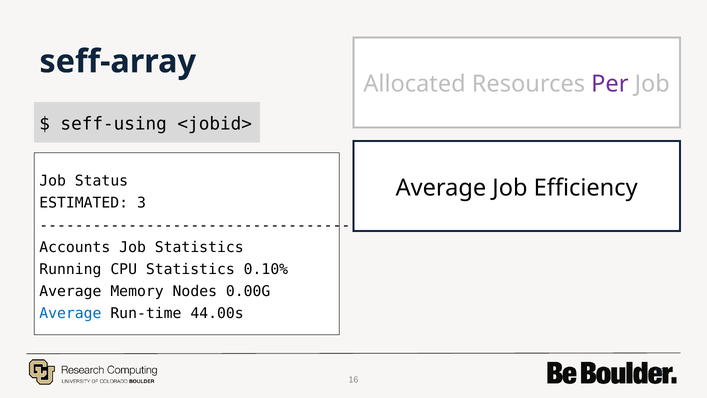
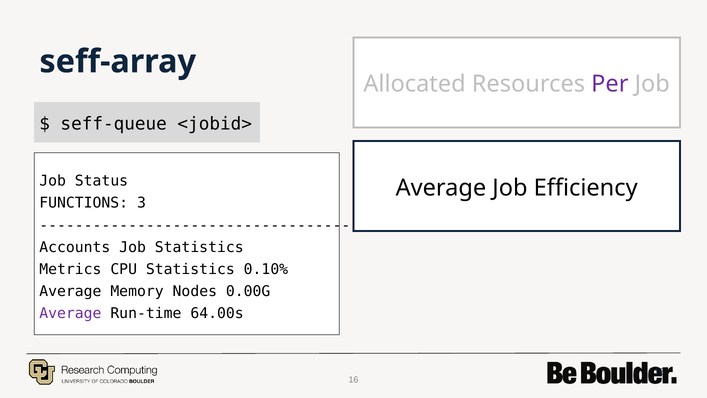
seff-using: seff-using -> seff-queue (114, 124)
ESTIMATED: ESTIMATED -> FUNCTIONS (84, 203)
Running: Running -> Metrics (70, 269)
Average colour: blue -> purple (70, 313)
44.00s: 44.00s -> 64.00s (217, 313)
